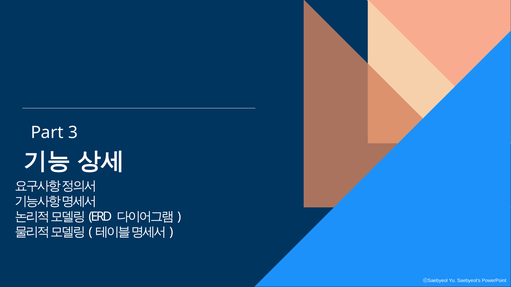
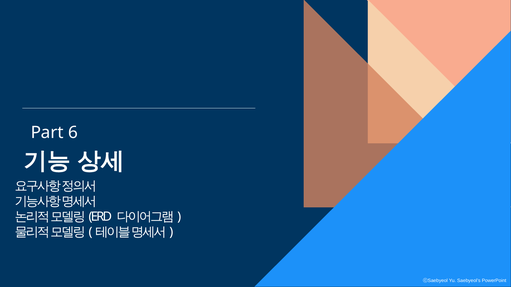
3: 3 -> 6 (73, 133)
